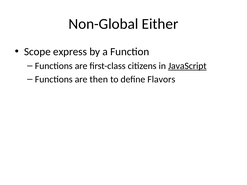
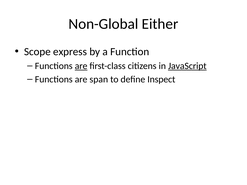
are underline: none -> present (81, 66)
then: then -> span (99, 79)
Flavors: Flavors -> Inspect (161, 79)
